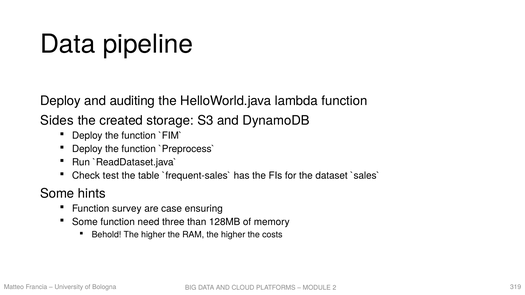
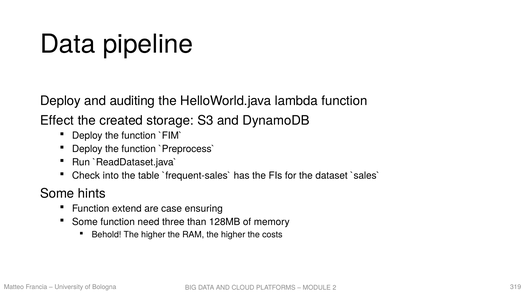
Sides: Sides -> Effect (57, 121)
test: test -> into (111, 176)
survey: survey -> extend (127, 209)
